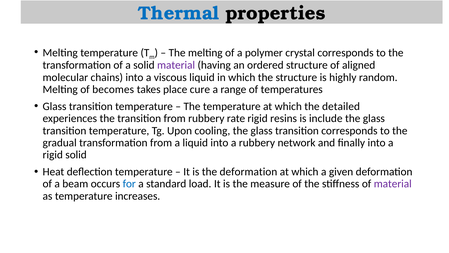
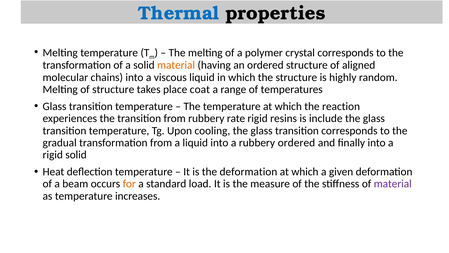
material colour: purple -> orange (176, 65)
of becomes: becomes -> structure (113, 89)
cure: cure -> coat (200, 89)
detailed: detailed -> reaction (341, 106)
rubbery network: network -> ordered (296, 143)
for colour: blue -> orange (129, 184)
